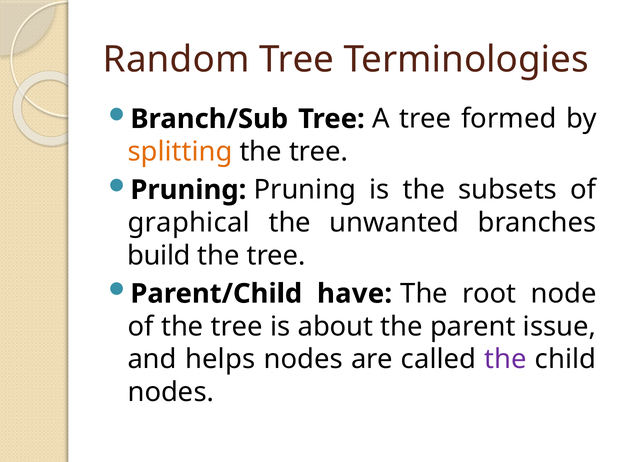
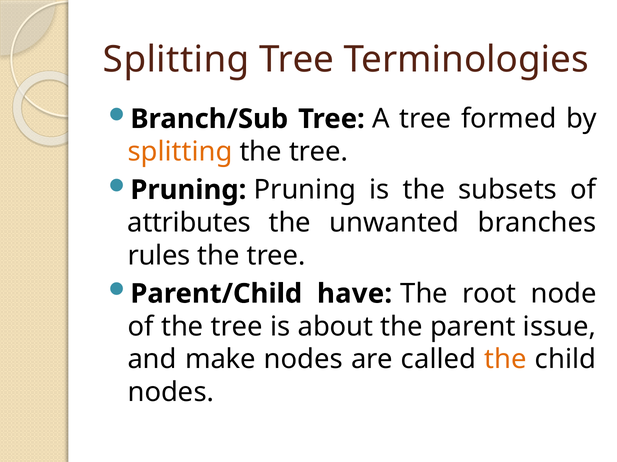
Random: Random -> Splitting (176, 60)
graphical: graphical -> attributes (189, 223)
build: build -> rules (159, 256)
helps: helps -> make (220, 360)
the colour: purple -> orange (505, 360)
